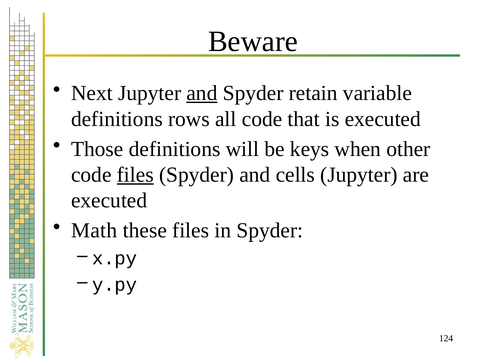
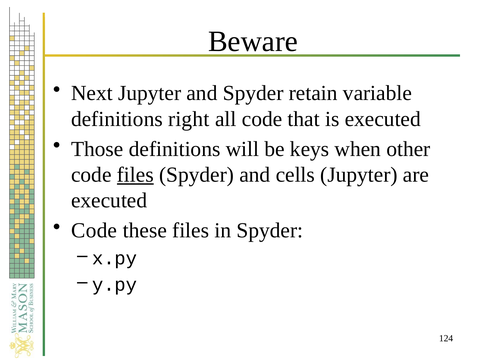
and underline: present -> none (202, 93)
rows: rows -> right (189, 119)
Math: Math -> Code (94, 230)
